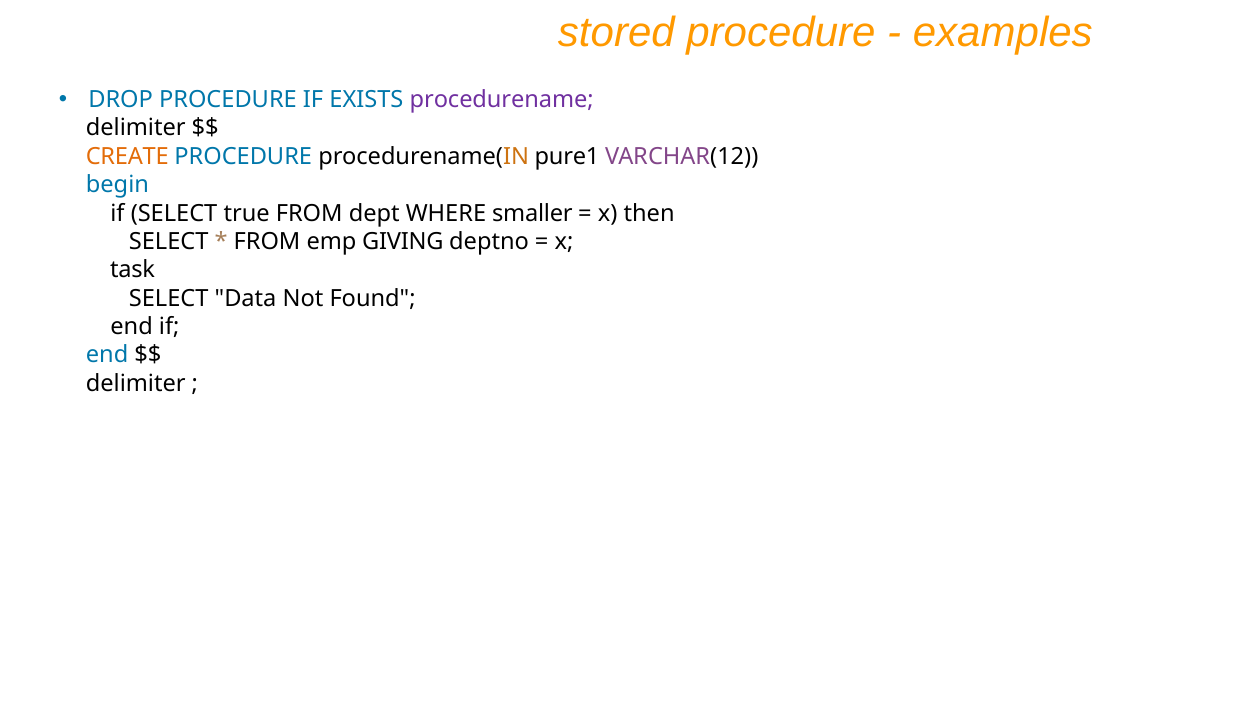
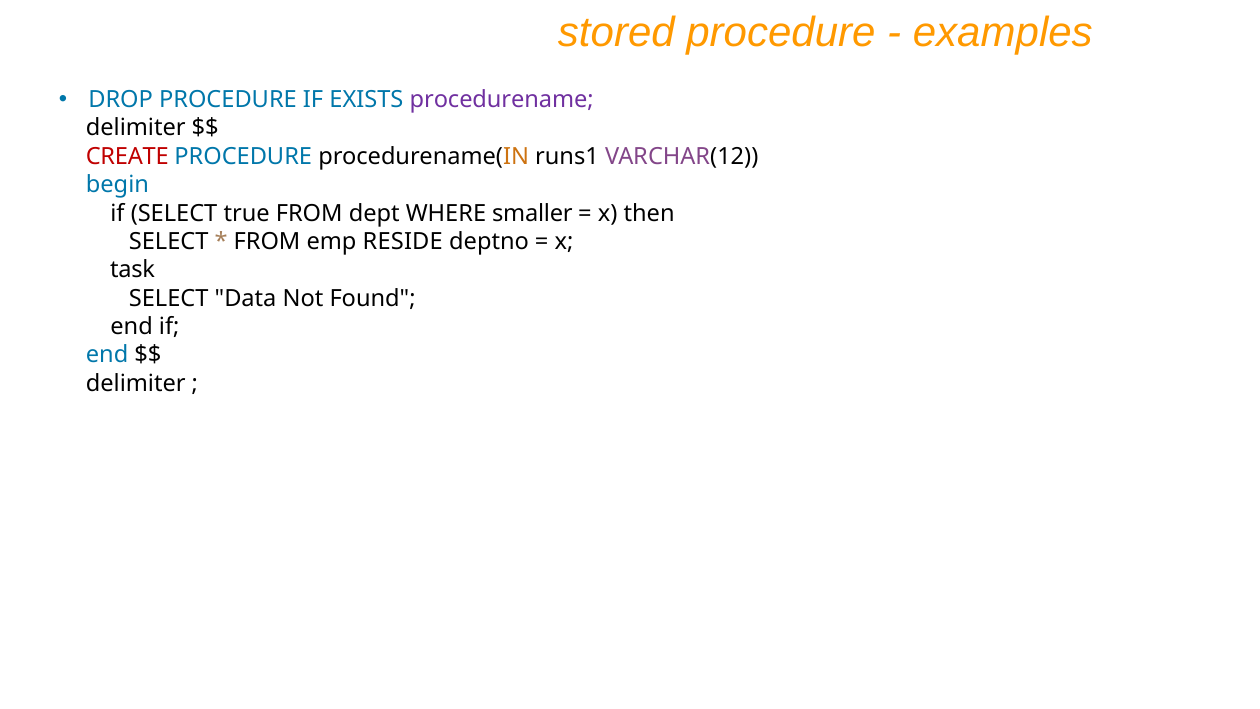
CREATE colour: orange -> red (127, 156)
pure1: pure1 -> runs1 (567, 156)
GIVING: GIVING -> RESIDE (403, 242)
